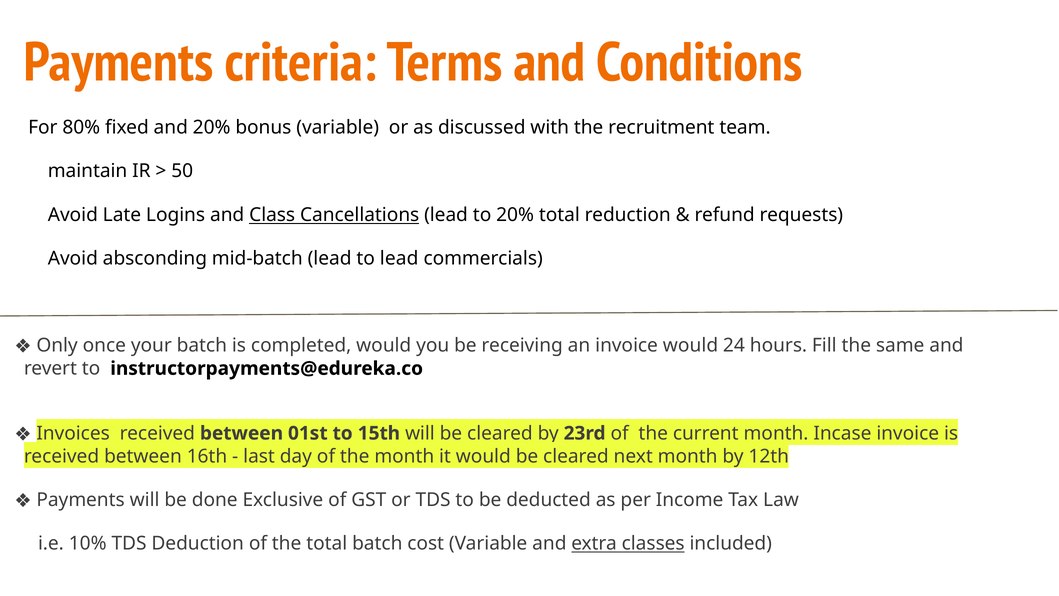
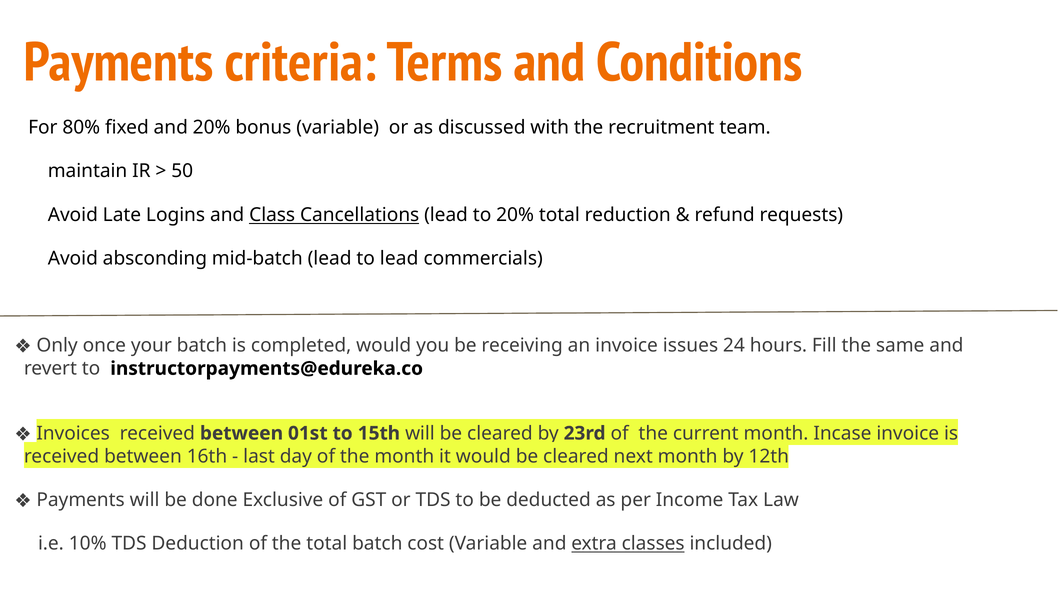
invoice would: would -> issues (691, 345)
